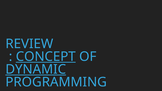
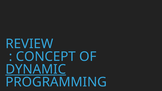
CONCEPT underline: present -> none (46, 57)
